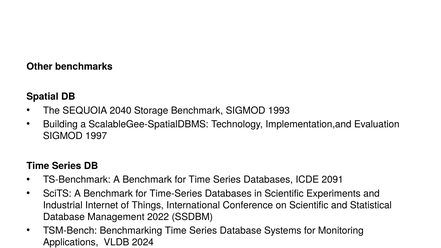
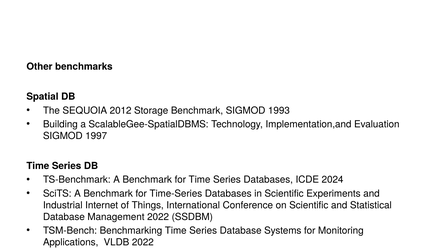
2040: 2040 -> 2012 (121, 110)
ICDE 2091: 2091 -> 2024 (333, 180)
VLDB 2024: 2024 -> 2022 (143, 242)
